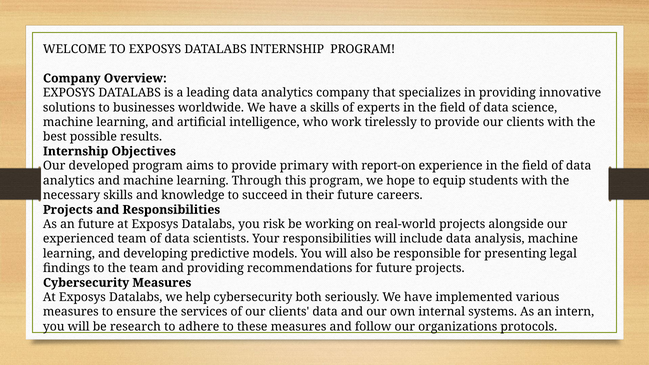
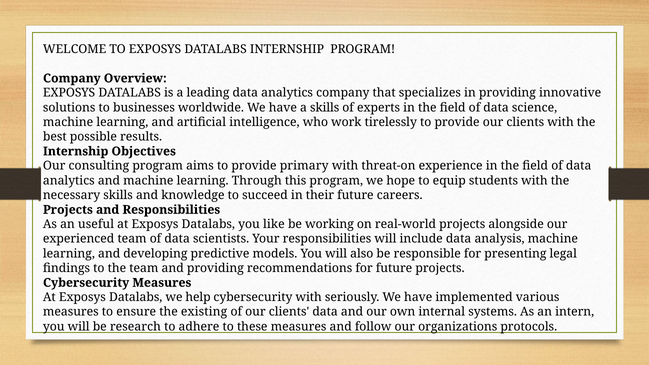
developed: developed -> consulting (99, 166)
report-on: report-on -> threat-on (388, 166)
an future: future -> useful (96, 224)
risk: risk -> like (274, 224)
cybersecurity both: both -> with (309, 297)
services: services -> existing (204, 312)
